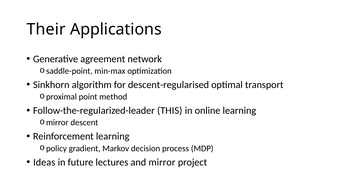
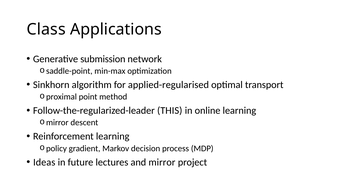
Their: Their -> Class (46, 29)
agreement: agreement -> submission (103, 59)
descent-regularised: descent-regularised -> applied-regularised (168, 85)
